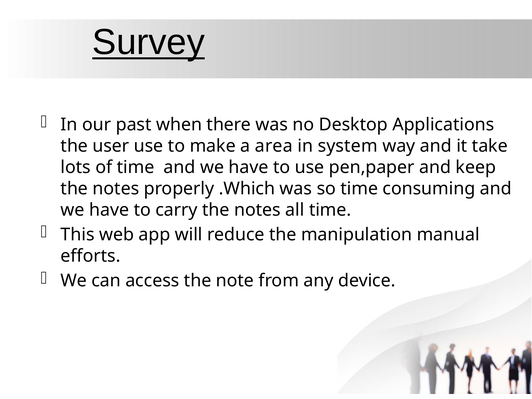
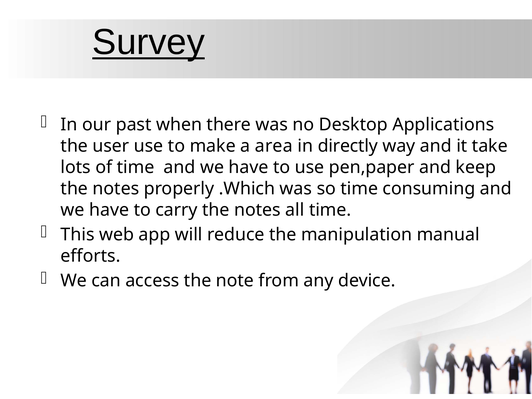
system: system -> directly (348, 146)
